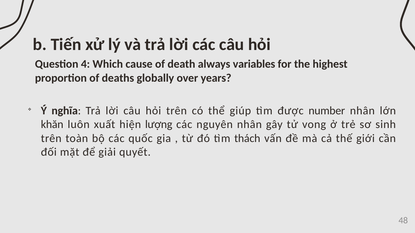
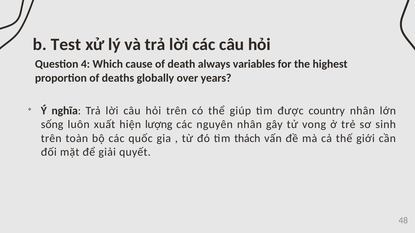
Tiến: Tiến -> Test (66, 44)
number: number -> country (327, 111)
khăn: khăn -> sống (52, 125)
